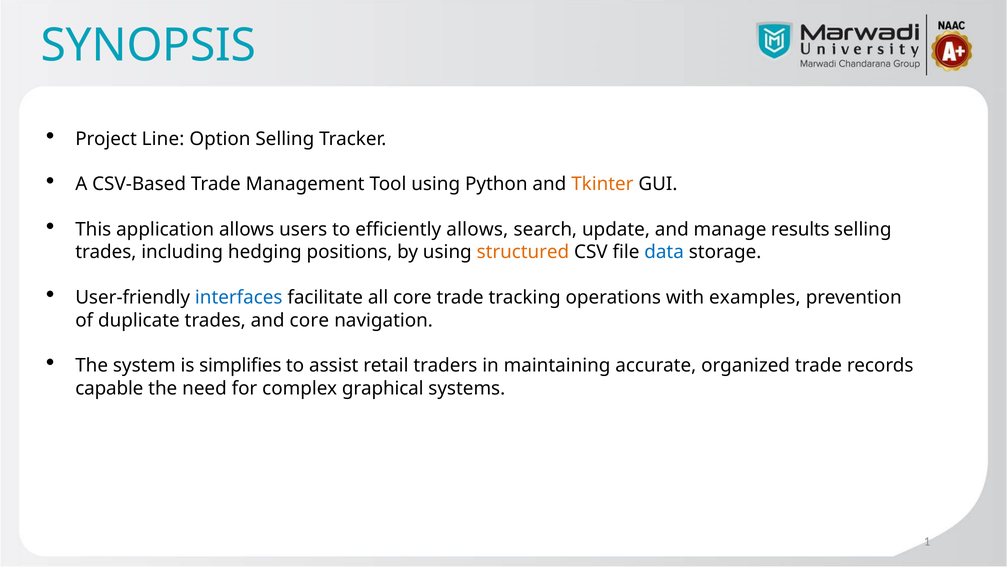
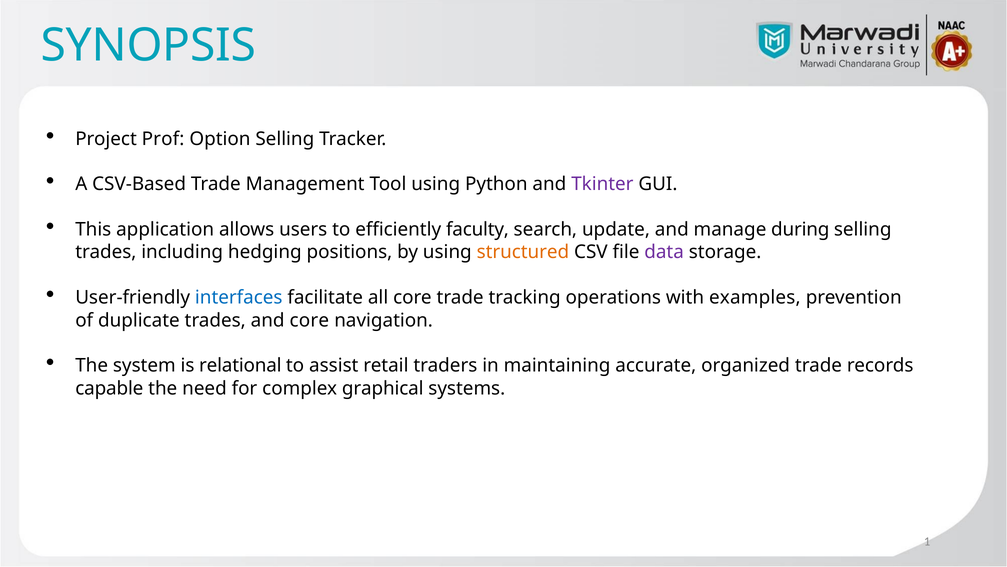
Line: Line -> Prof (163, 139)
Tkinter colour: orange -> purple (602, 184)
efficiently allows: allows -> faculty (477, 229)
results: results -> during (800, 229)
data colour: blue -> purple (664, 252)
simplifies: simplifies -> relational (240, 365)
